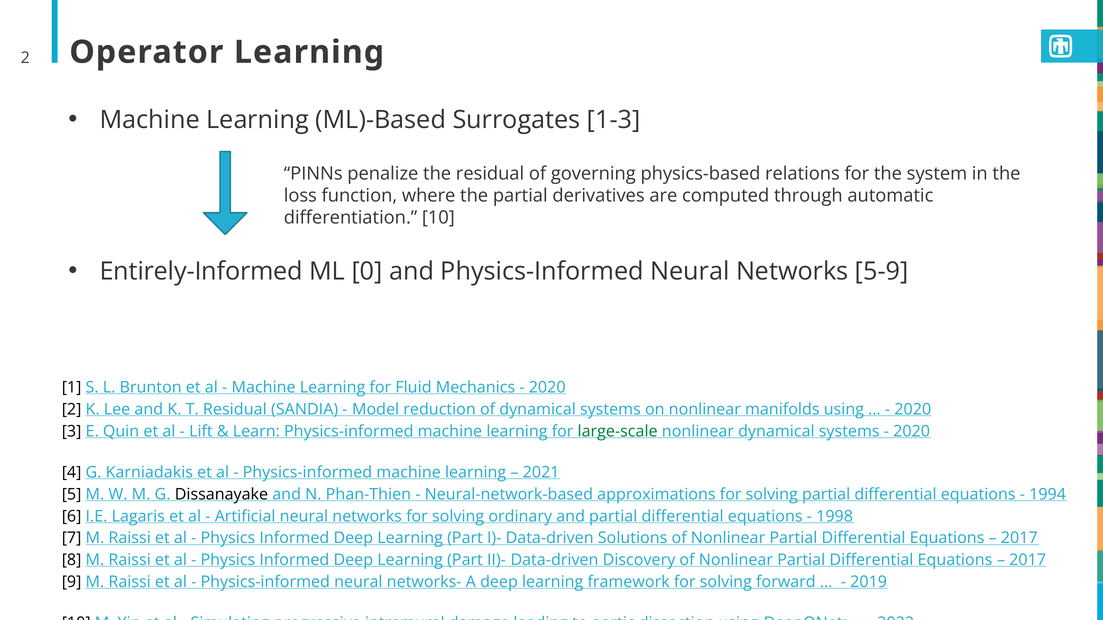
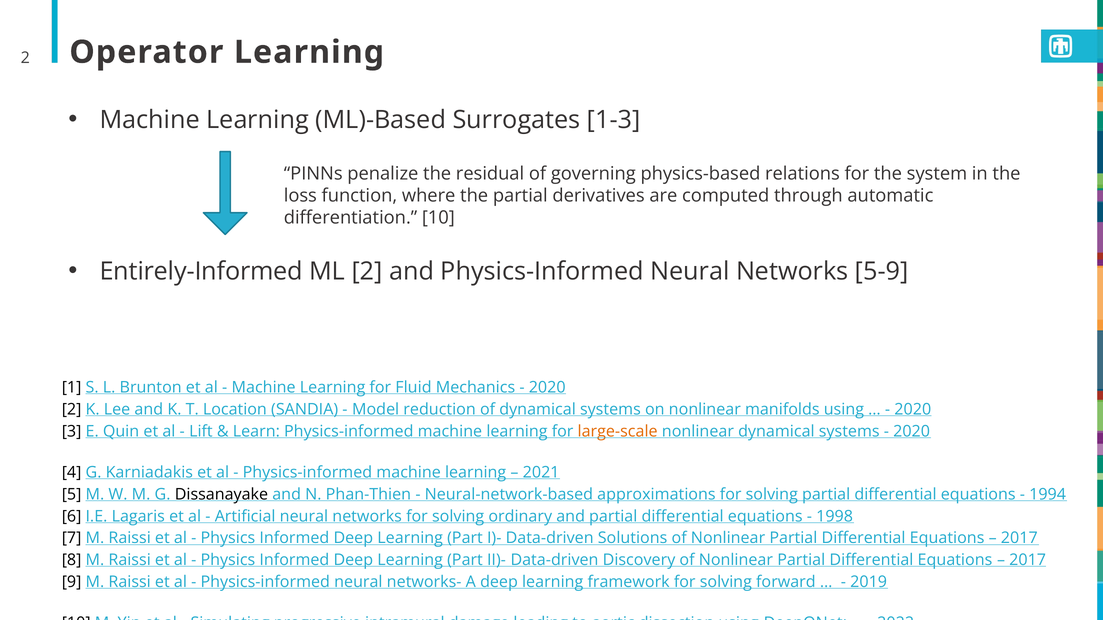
ML 0: 0 -> 2 (367, 272)
T Residual: Residual -> Location (235, 410)
large-scale colour: green -> orange (618, 432)
